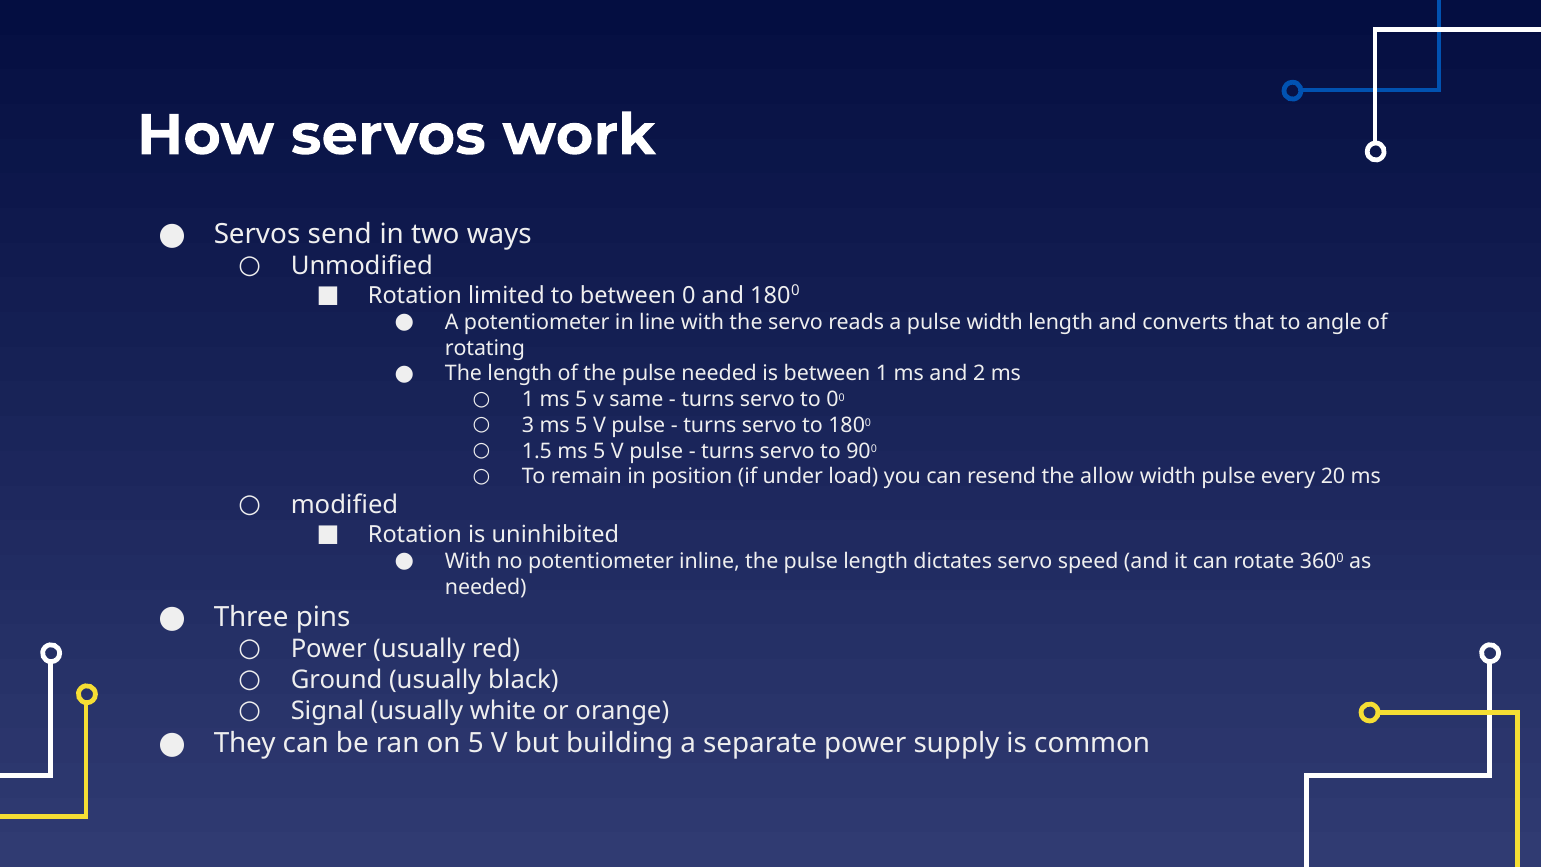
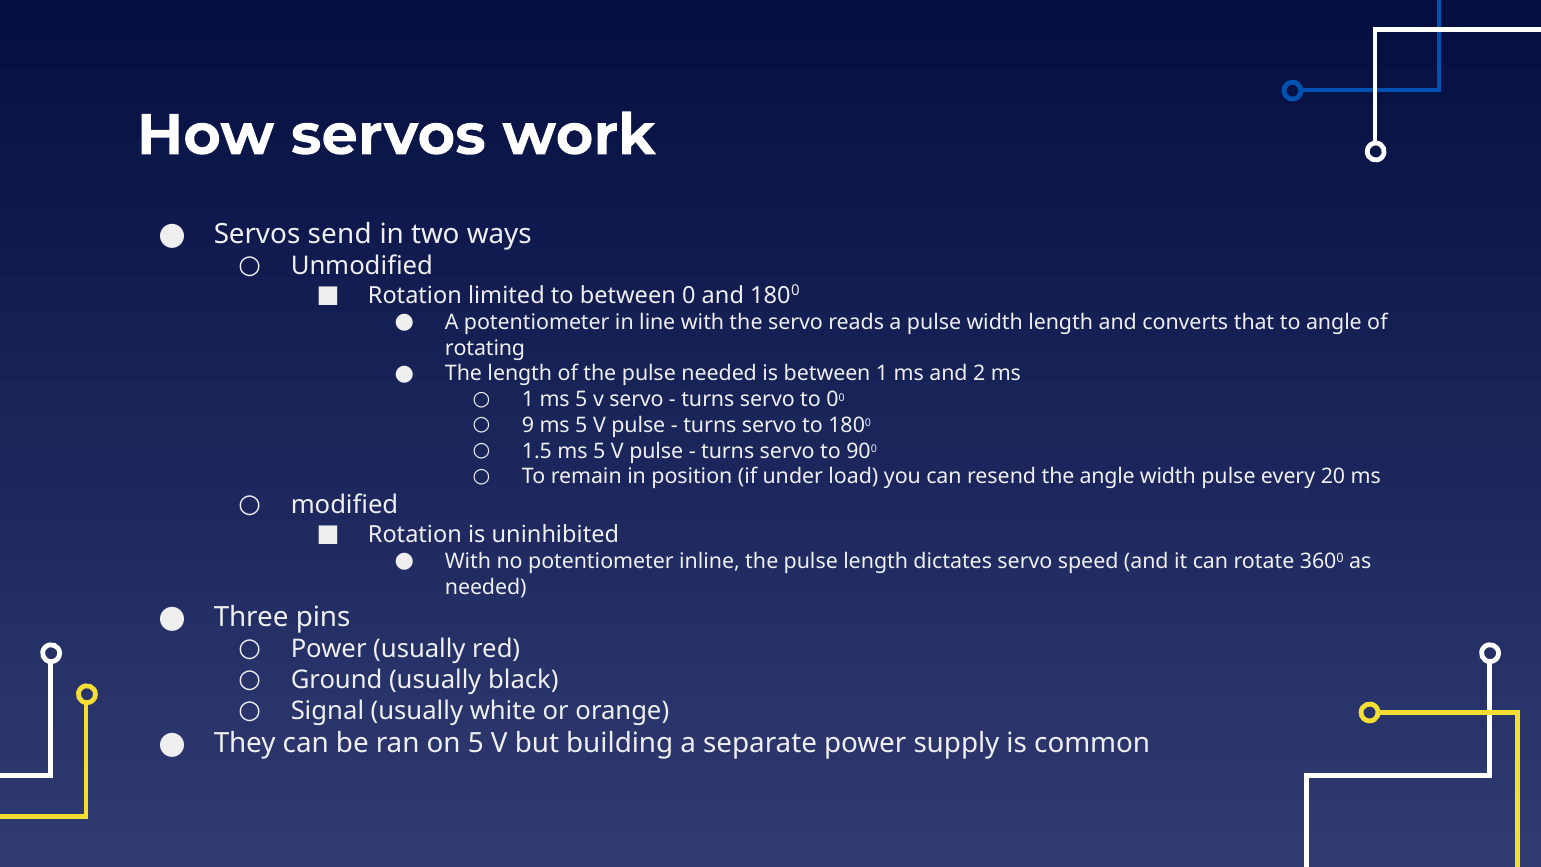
v same: same -> servo (636, 400)
3: 3 -> 9 (528, 425)
the allow: allow -> angle (1107, 477)
